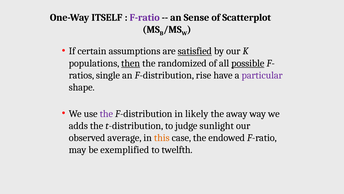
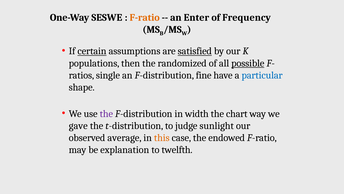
ITSELF: ITSELF -> SESWE (107, 17)
F-ratio colour: purple -> orange (145, 17)
Sense: Sense -> Enter (196, 17)
Scatterplot: Scatterplot -> Frequency (247, 17)
certain underline: none -> present (92, 51)
then underline: present -> none (131, 63)
rise: rise -> fine (204, 75)
particular colour: purple -> blue (262, 75)
likely: likely -> width (197, 113)
away: away -> chart (237, 113)
adds: adds -> gave (78, 125)
exemplified: exemplified -> explanation (125, 150)
